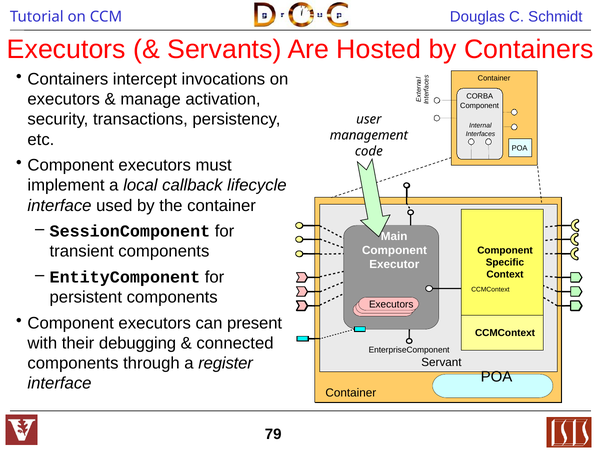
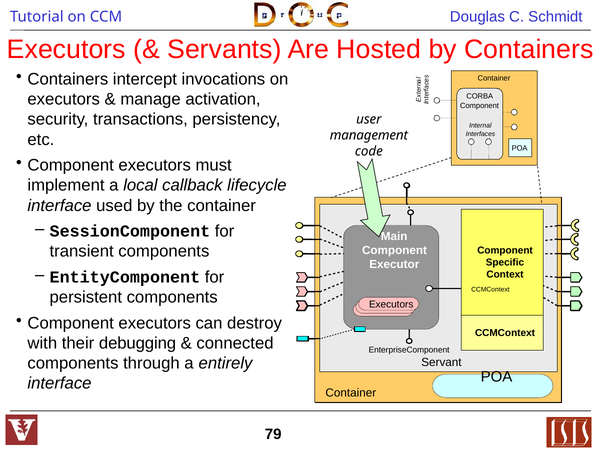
present: present -> destroy (255, 323)
register: register -> entirely (226, 363)
